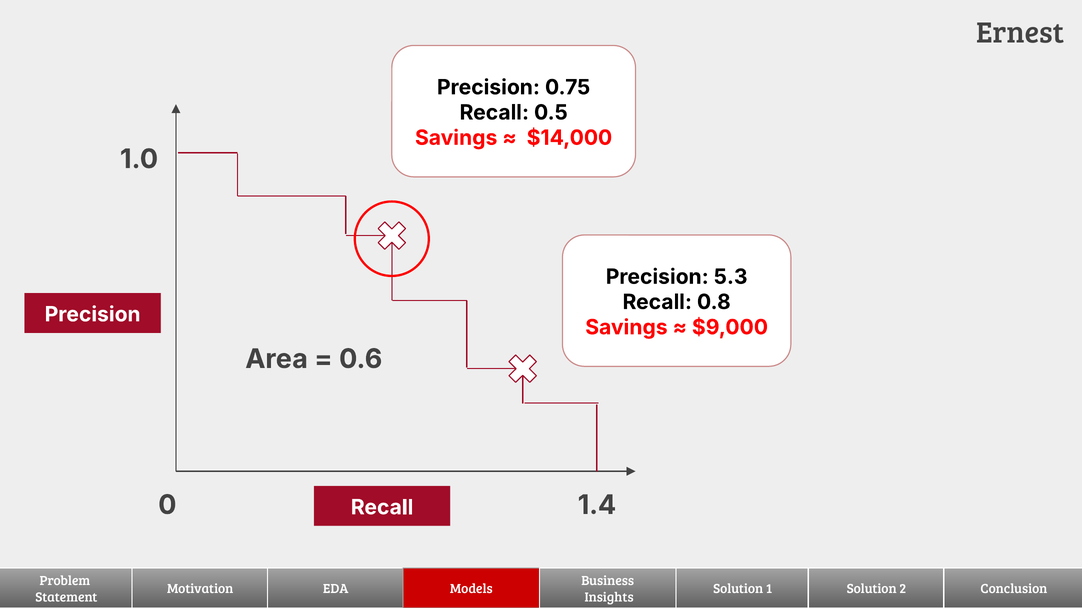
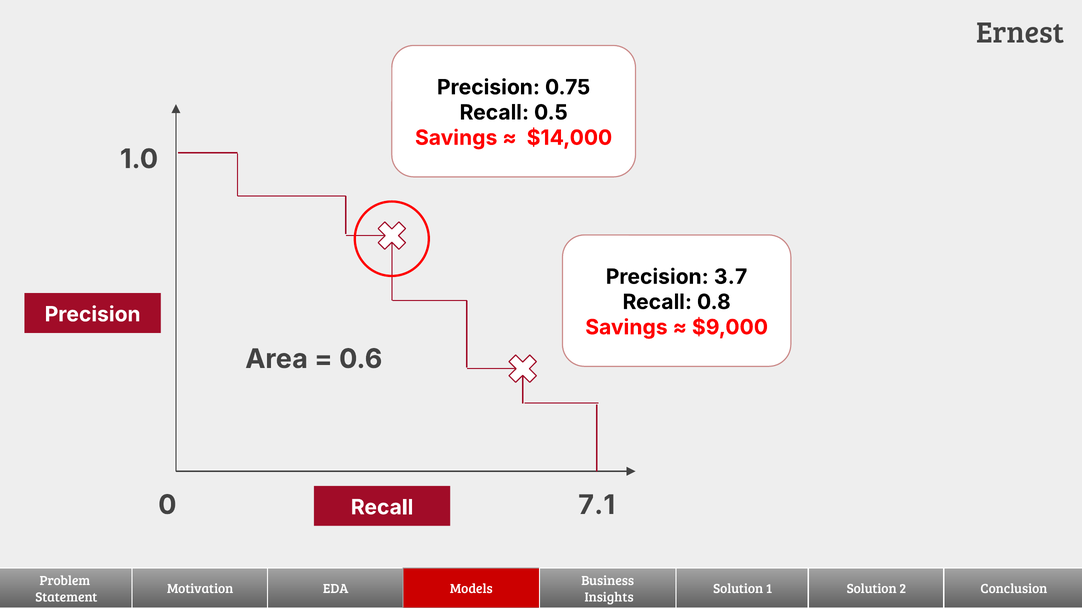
5.3: 5.3 -> 3.7 (731, 277)
1.4: 1.4 -> 7.1 (597, 506)
